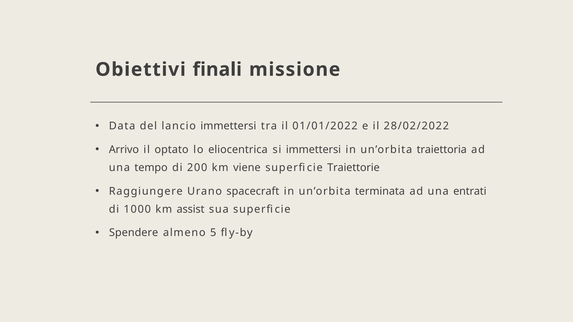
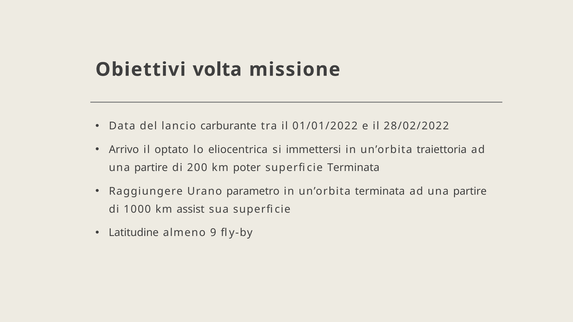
finali: finali -> volta (217, 70)
lancio immettersi: immettersi -> carburante (228, 126)
tempo: tempo -> partire (151, 168)
viene: viene -> poter (247, 168)
superficie Traiettorie: Traiettorie -> Terminata (353, 168)
spacecraft: spacecraft -> parametro (253, 191)
entrati: entrati -> partire (470, 191)
Spendere: Spendere -> Latitudine (134, 233)
5: 5 -> 9 (213, 233)
